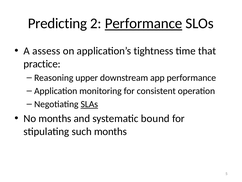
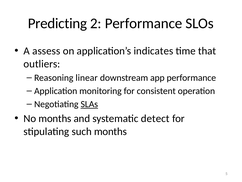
Performance underline: present -> none (144, 23)
tightness: tightness -> indicates (153, 51)
practice: practice -> outliers (42, 64)
upper: upper -> linear (87, 78)
bound: bound -> detect (155, 118)
